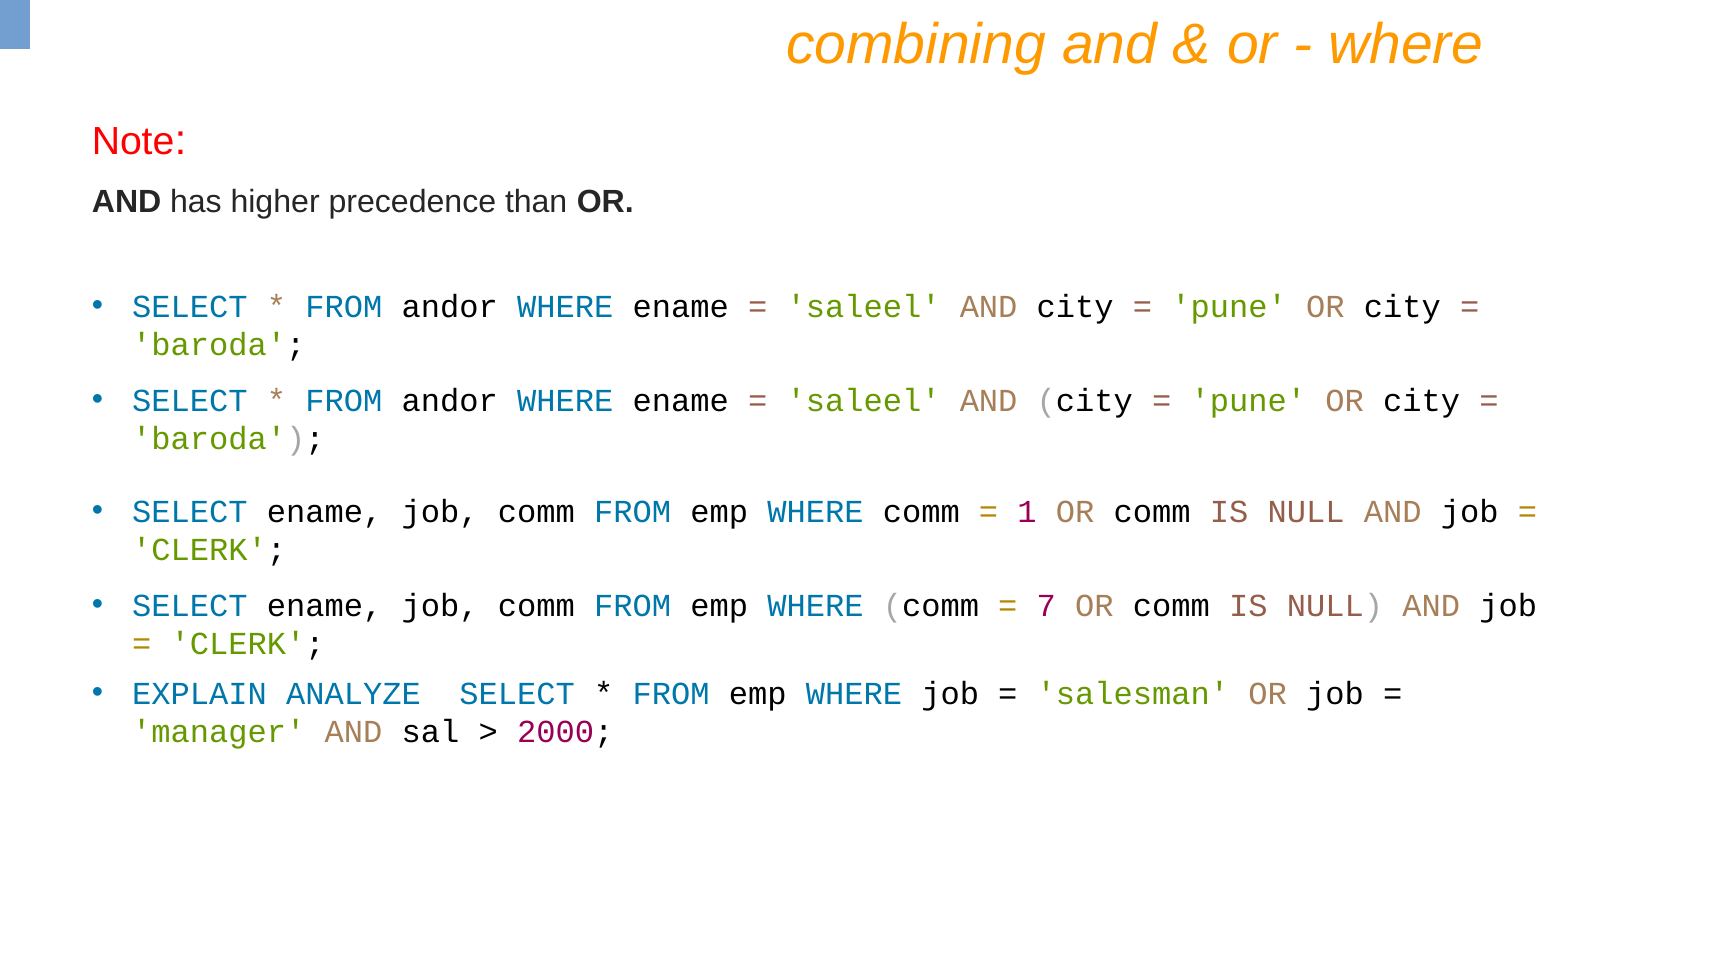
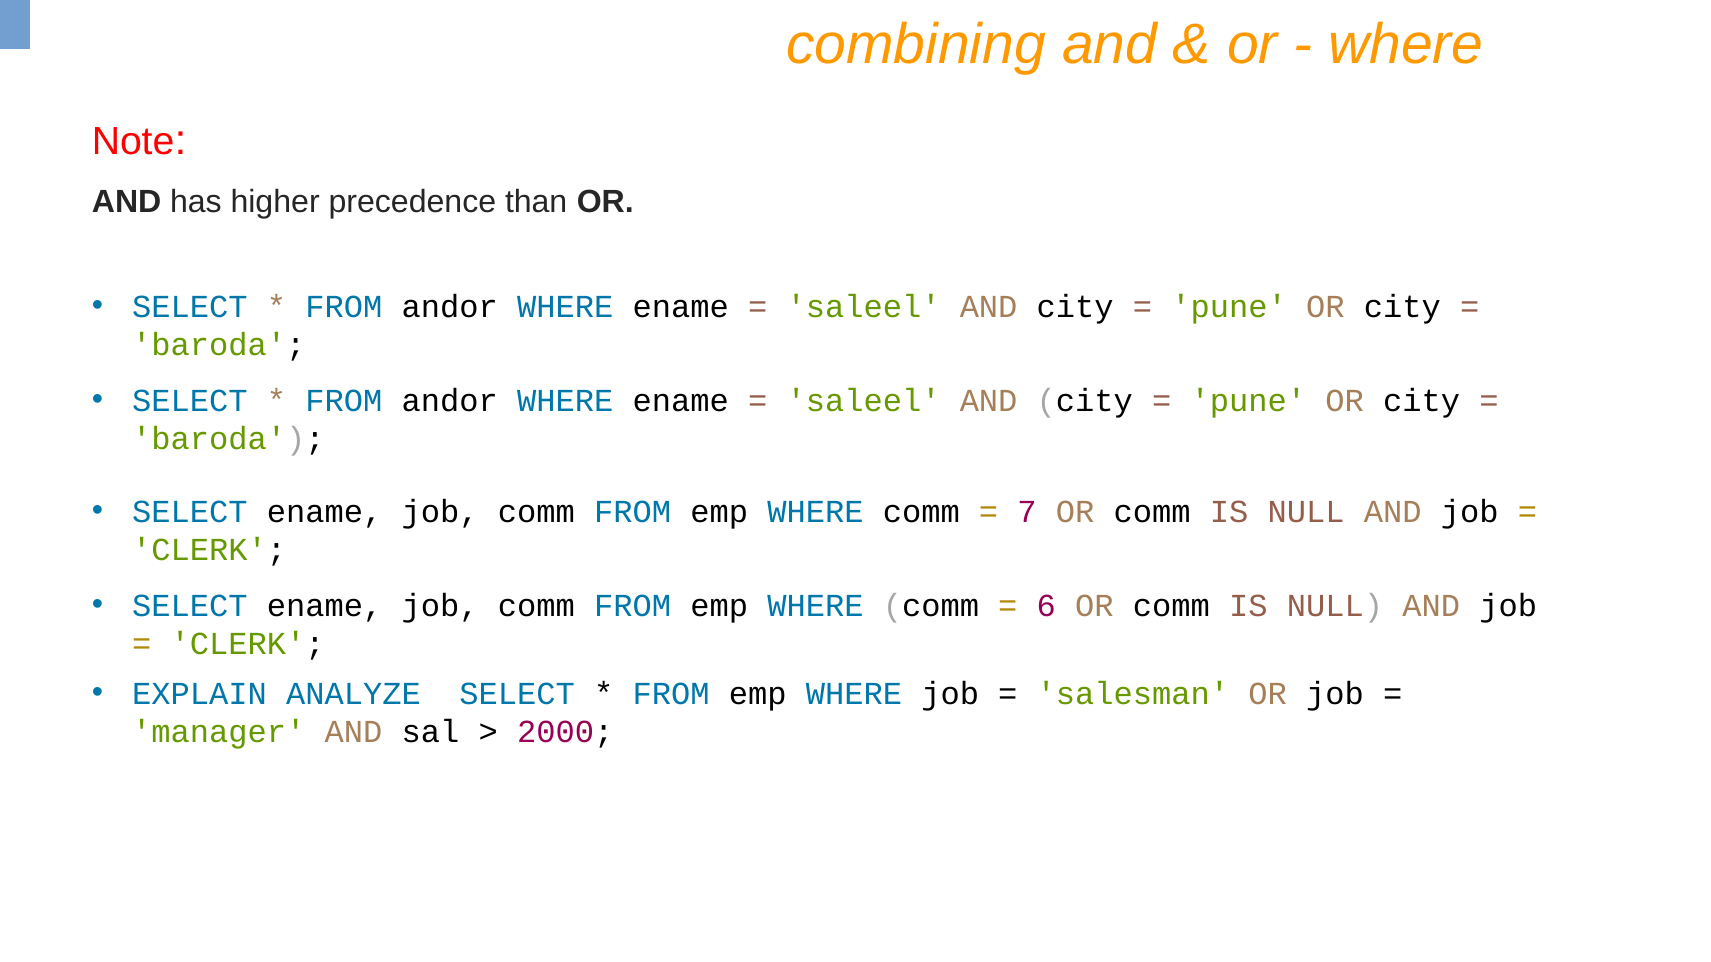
1: 1 -> 7 (1027, 512)
7: 7 -> 6 (1046, 606)
